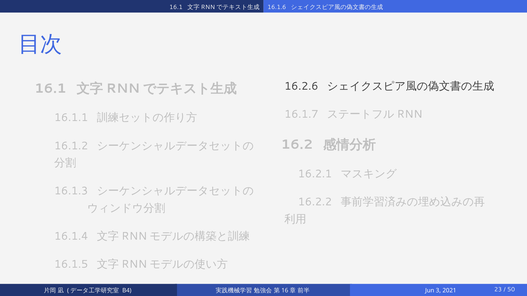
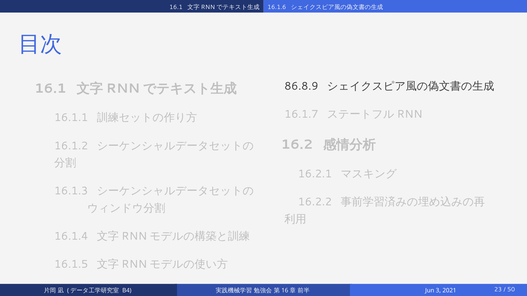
16.2.6: 16.2.6 -> 86.8.9 (301, 86)
